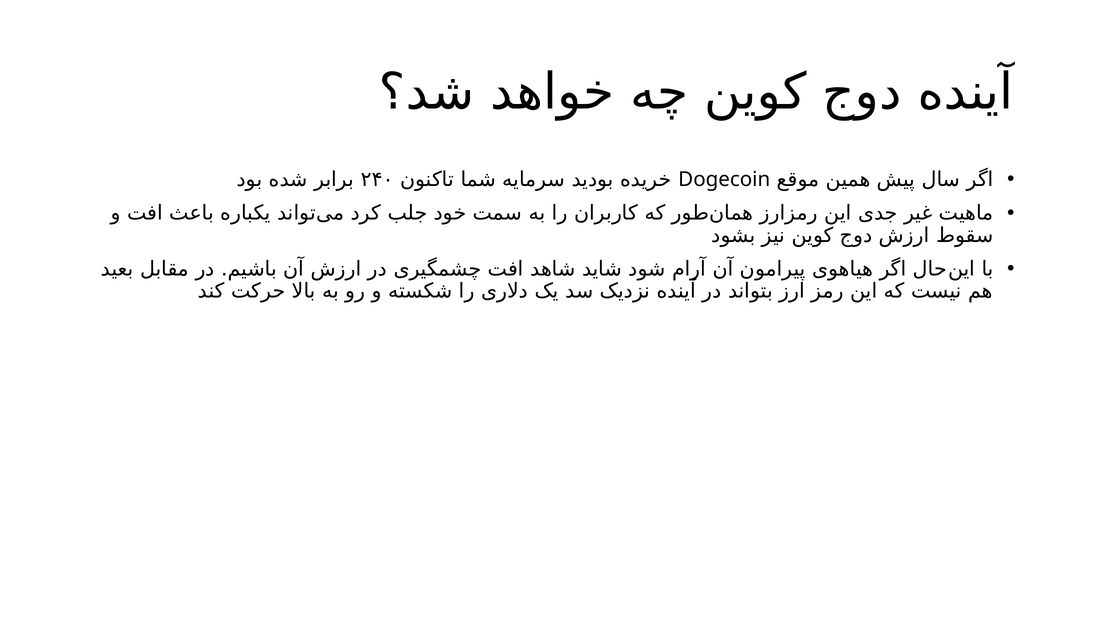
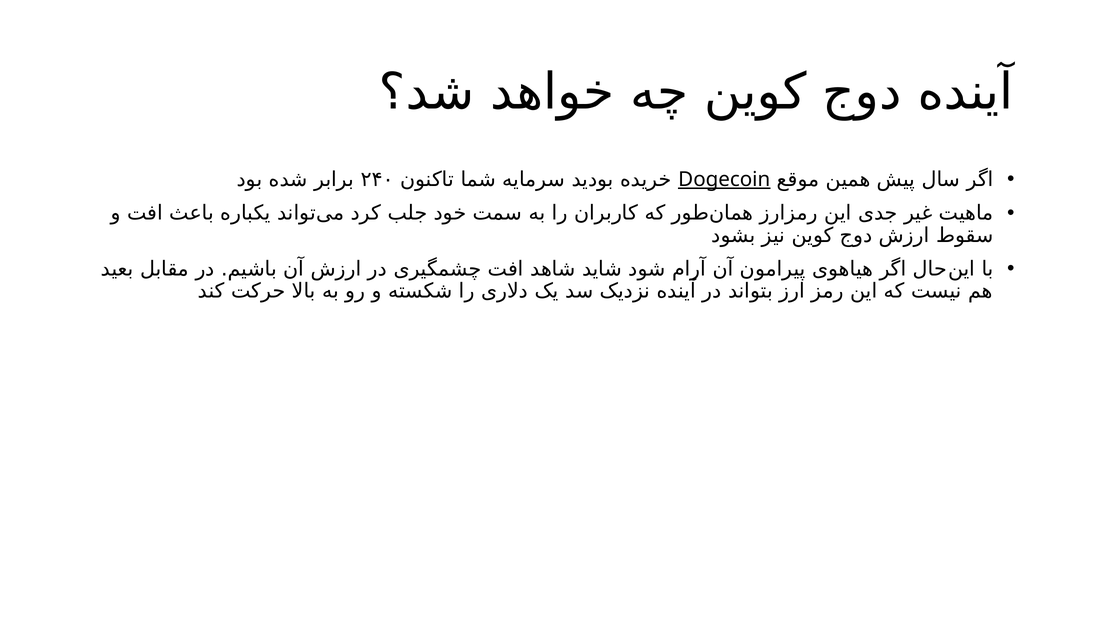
Dogecoin underline: none -> present (724, 180)
